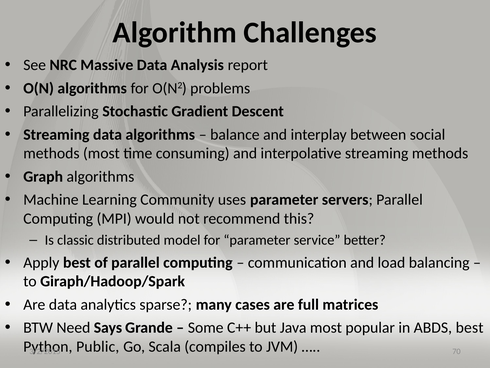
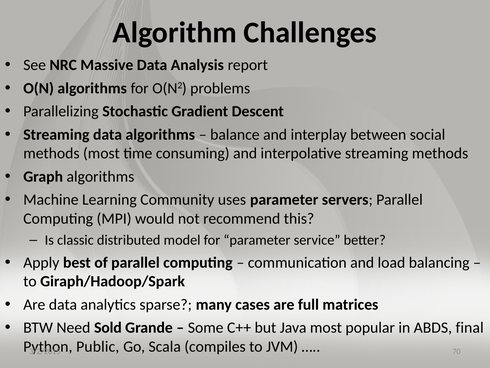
Says: Says -> Sold (108, 327)
ABDS best: best -> final (470, 327)
